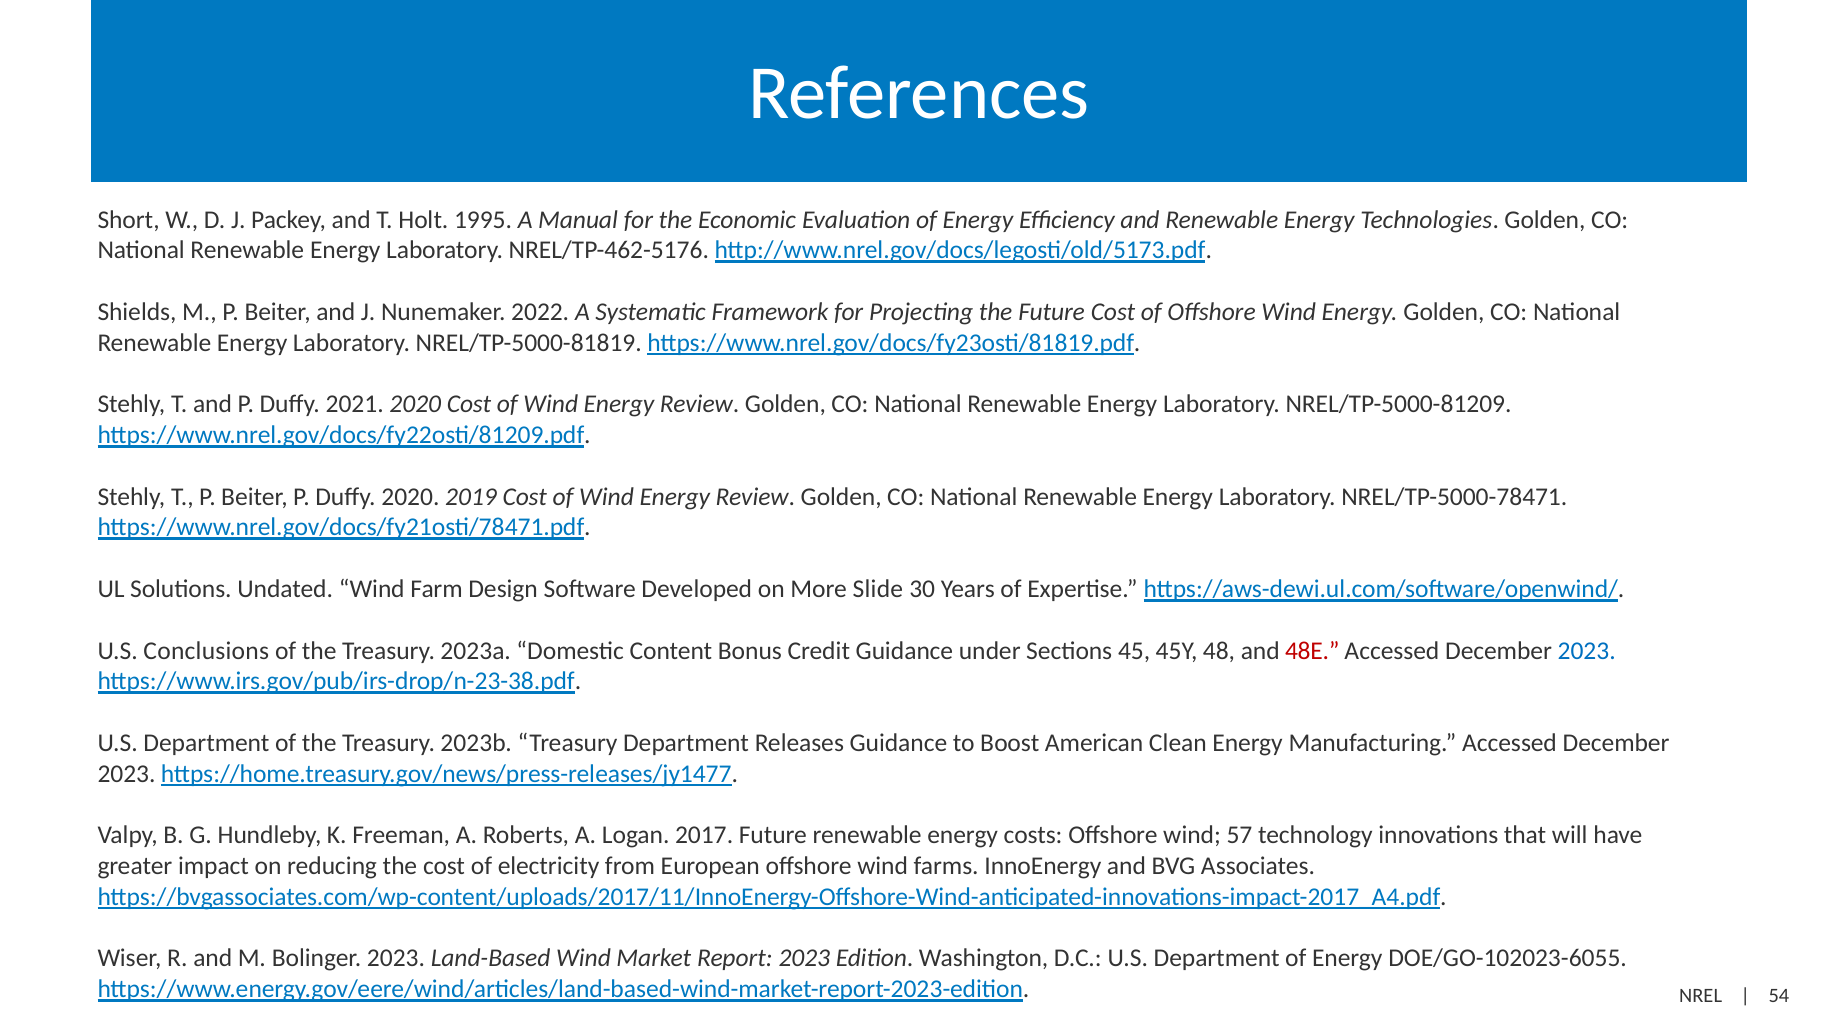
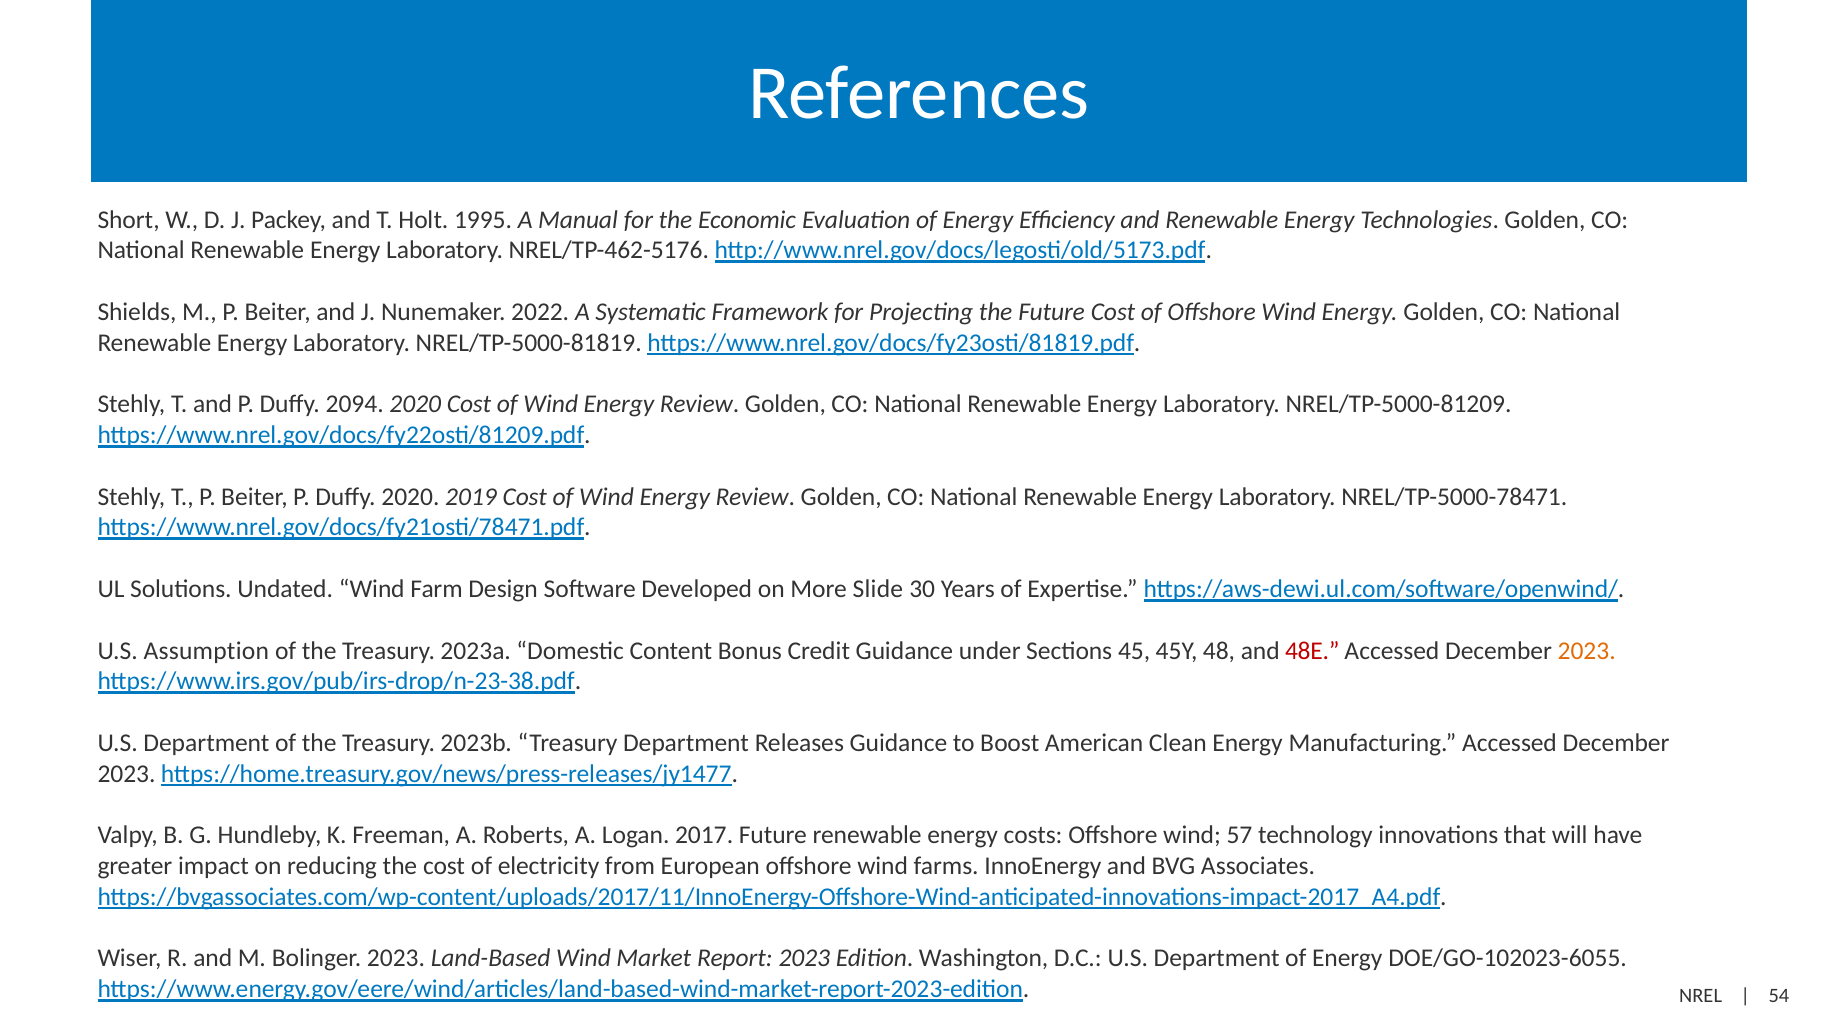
2021: 2021 -> 2094 (355, 404)
Conclusions: Conclusions -> Assumption (206, 651)
2023 colour: blue -> orange (1587, 651)
